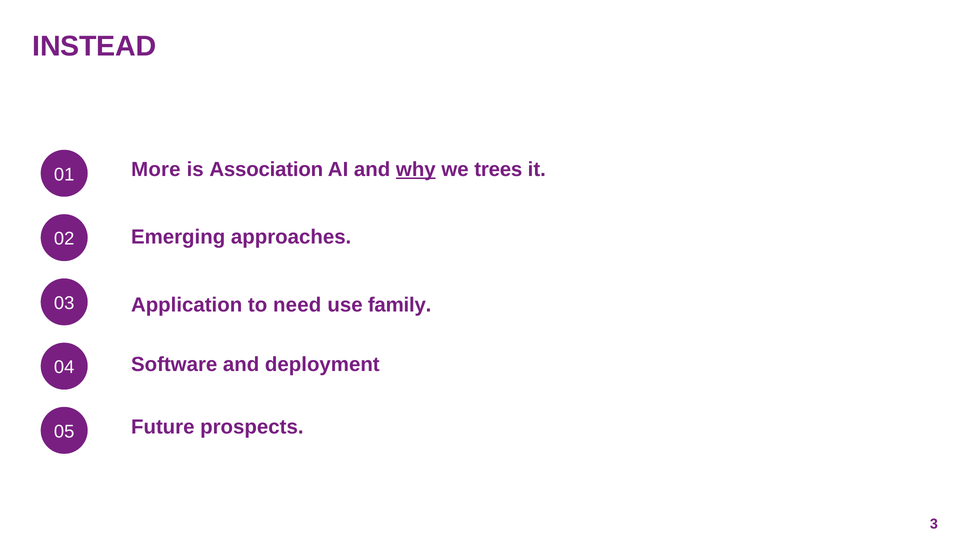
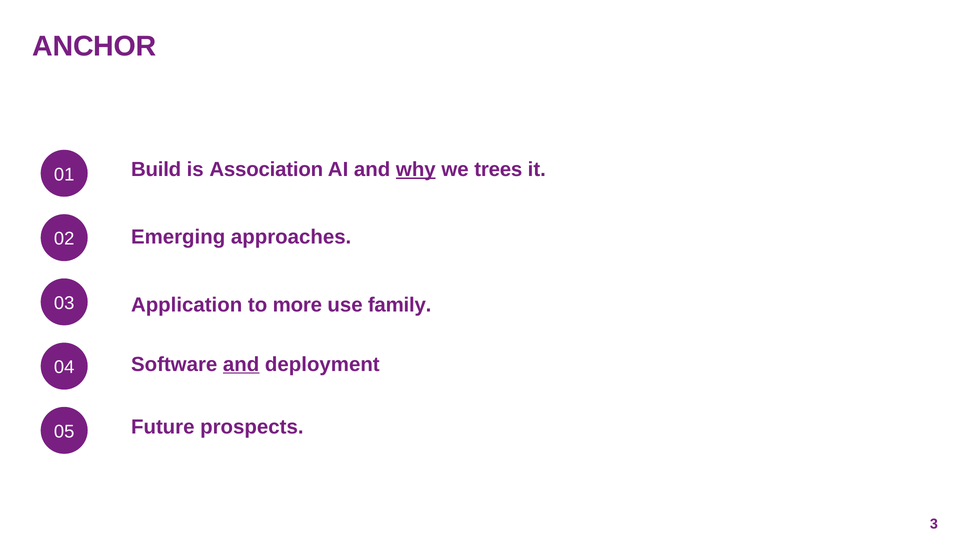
INSTEAD: INSTEAD -> ANCHOR (94, 46)
More: More -> Build (156, 170)
need: need -> more (297, 305)
and underline: none -> present (241, 365)
